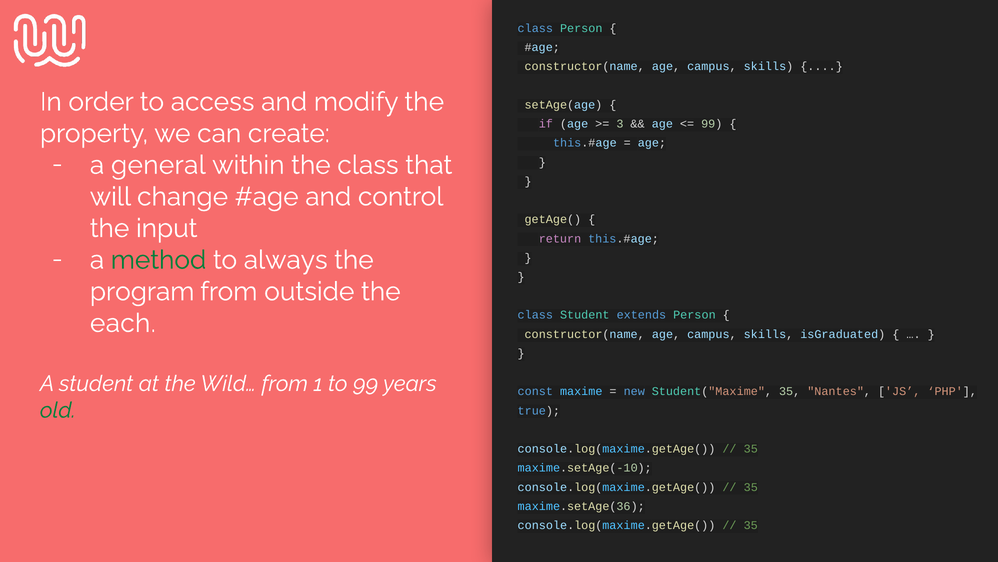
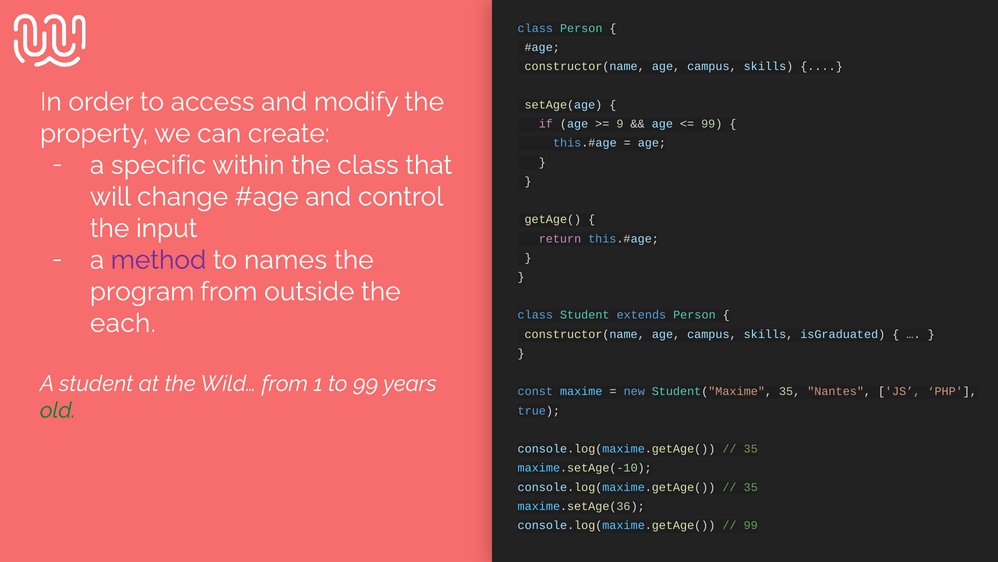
3: 3 -> 9 (620, 124)
general: general -> specific (158, 165)
method colour: green -> purple (159, 260)
always: always -> names (286, 260)
35: 35 -> 99 (751, 525)
